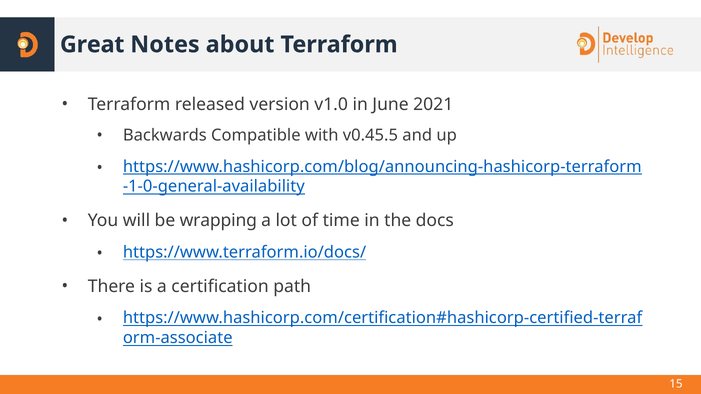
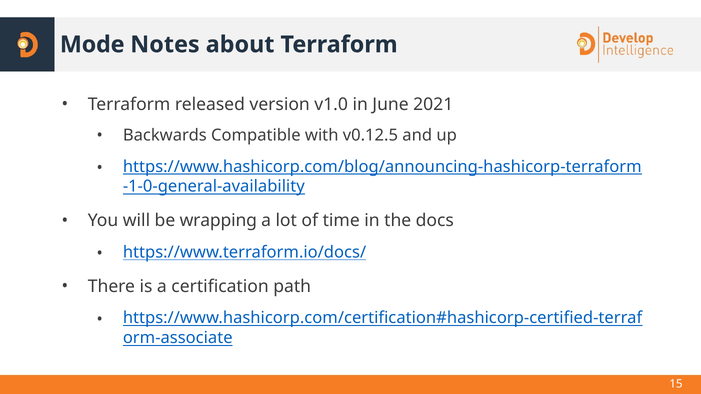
Great: Great -> Mode (92, 45)
v0.45.5: v0.45.5 -> v0.12.5 (370, 136)
